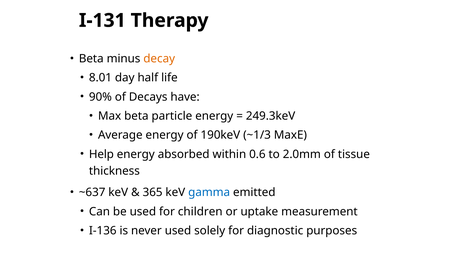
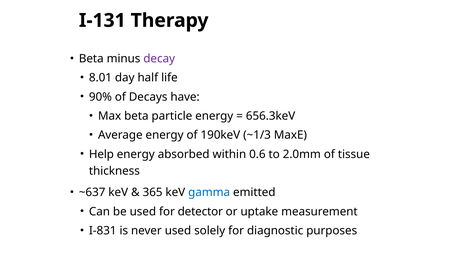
decay colour: orange -> purple (159, 59)
249.3keV: 249.3keV -> 656.3keV (271, 116)
children: children -> detector (200, 212)
I-136: I-136 -> I-831 (103, 231)
